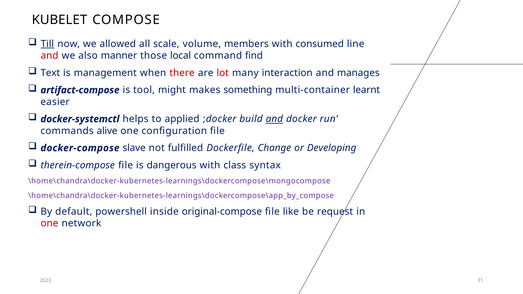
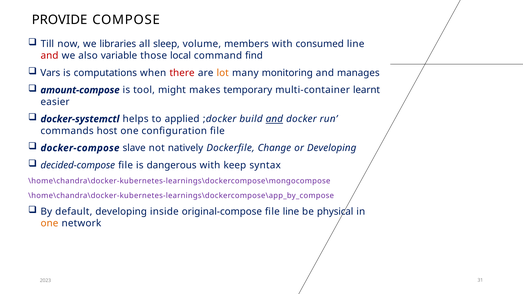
KUBELET: KUBELET -> PROVIDE (60, 20)
Till underline: present -> none (47, 44)
allowed: allowed -> libraries (118, 44)
scale: scale -> sleep (166, 44)
manner: manner -> variable (119, 56)
Text: Text -> Vars (50, 73)
management: management -> computations (105, 73)
lot colour: red -> orange (223, 73)
interaction: interaction -> monitoring (287, 73)
artifact-compose: artifact-compose -> amount-compose (80, 90)
something: something -> temporary (248, 90)
alive: alive -> host (107, 131)
fulfilled: fulfilled -> natively (186, 148)
therein-compose: therein-compose -> decided-compose (78, 165)
class: class -> keep (235, 165)
default powershell: powershell -> developing (121, 212)
file like: like -> line (291, 212)
request: request -> physical (335, 212)
one colour: red -> orange (49, 224)
